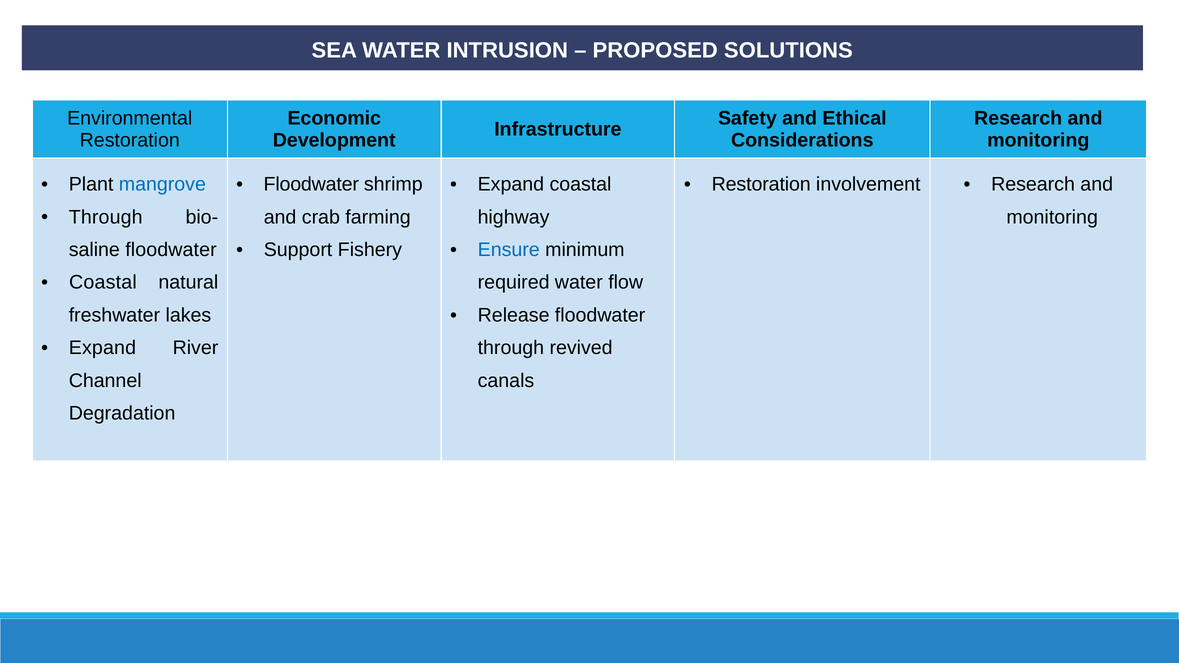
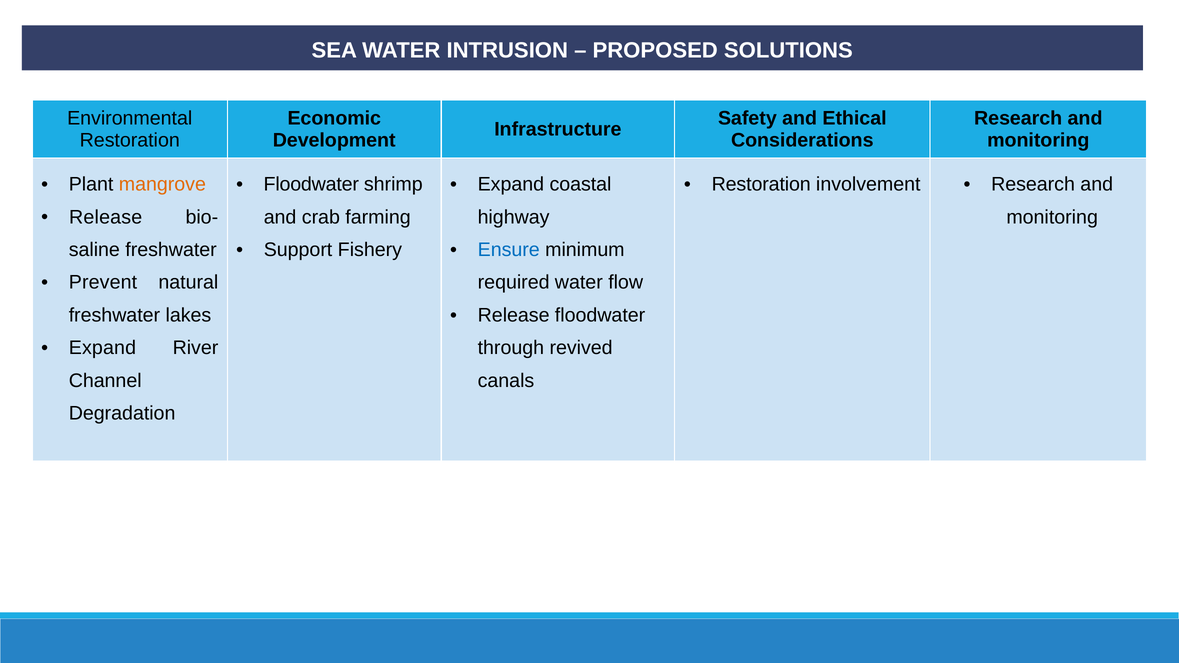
mangrove colour: blue -> orange (162, 184)
Through: Through -> Release (106, 217)
floodwater: floodwater -> freshwater (171, 250)
Coastal: Coastal -> Prevent (103, 283)
